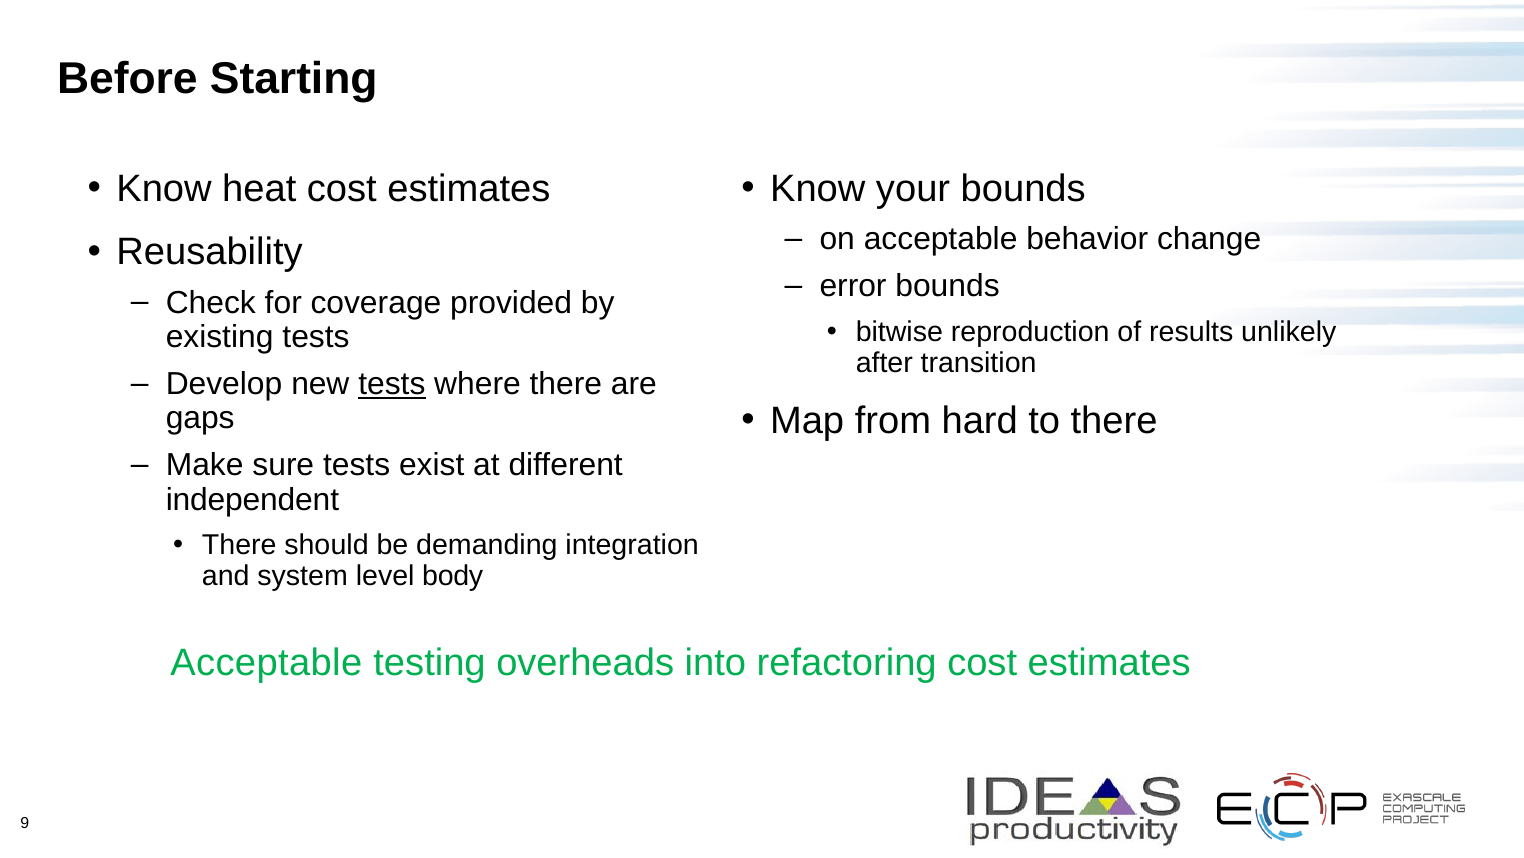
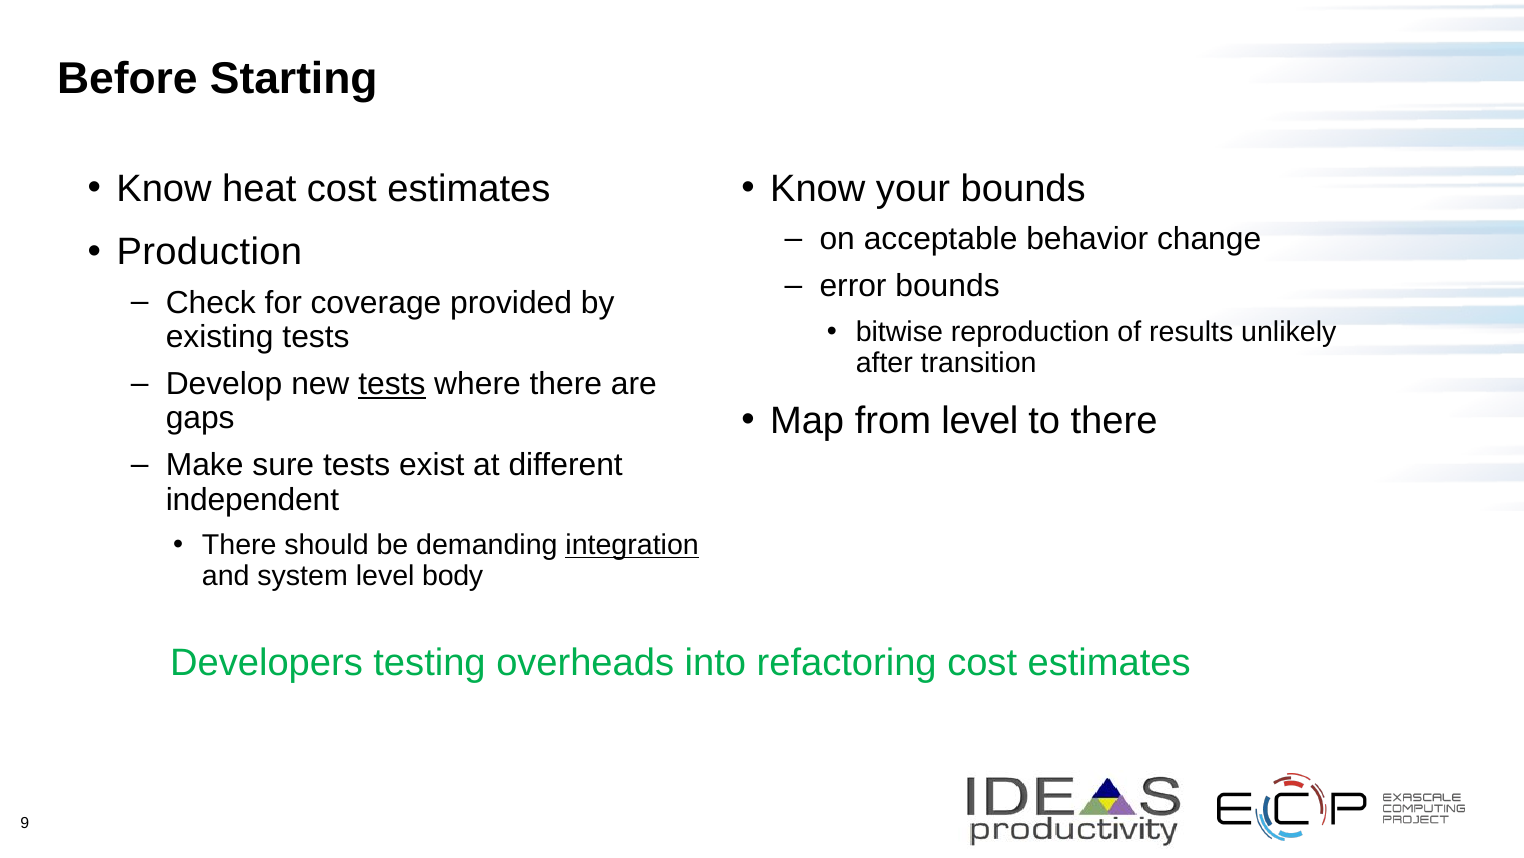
Reusability: Reusability -> Production (209, 252)
from hard: hard -> level (980, 421)
integration underline: none -> present (632, 545)
Acceptable: Acceptable -> Developers (266, 663)
